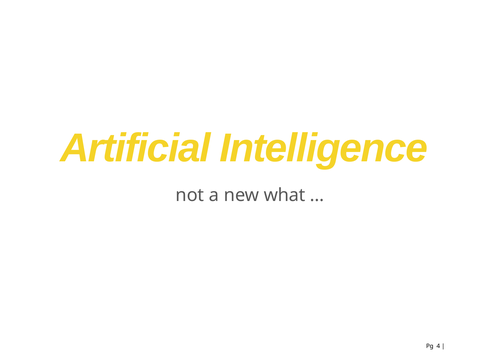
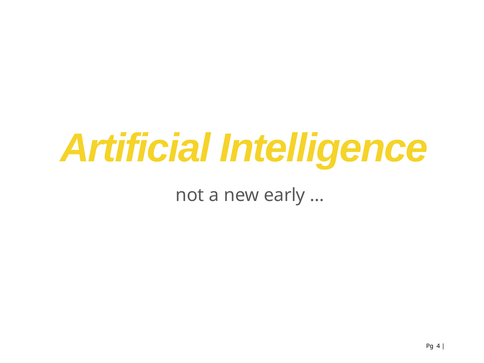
what: what -> early (285, 195)
